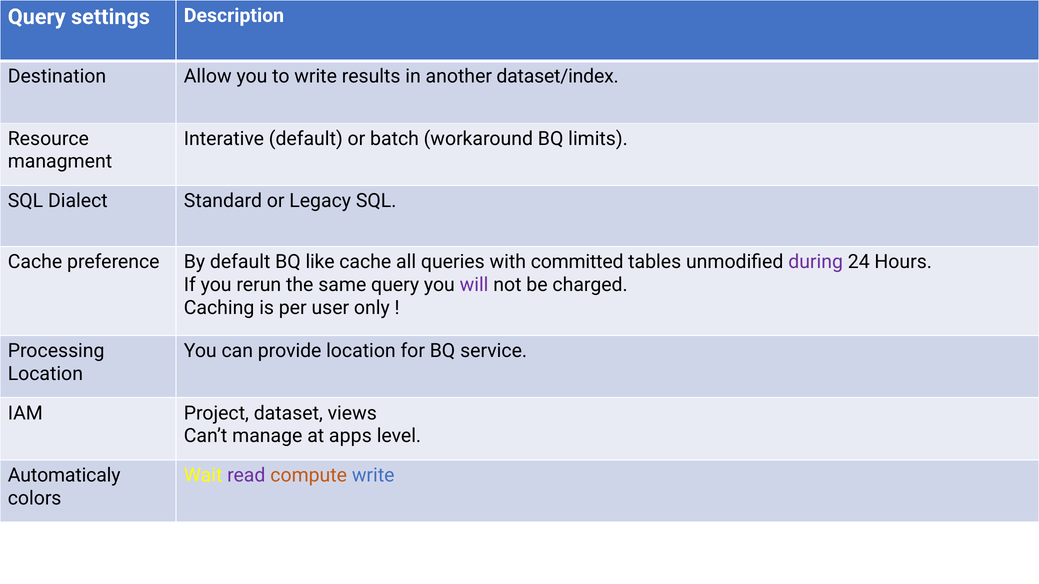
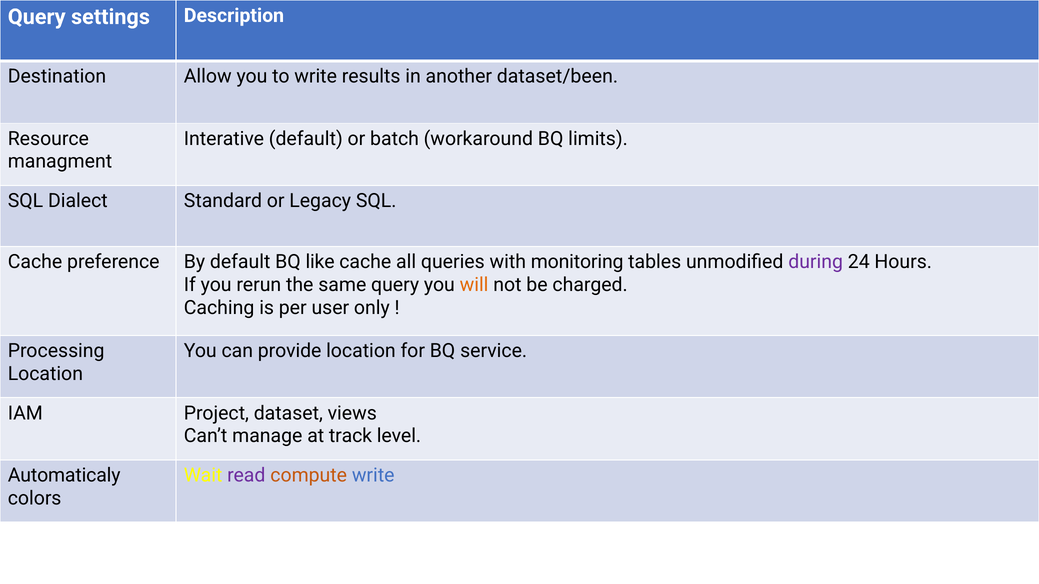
dataset/index: dataset/index -> dataset/been (557, 77)
committed: committed -> monitoring (577, 262)
will colour: purple -> orange (474, 285)
apps: apps -> track (350, 436)
